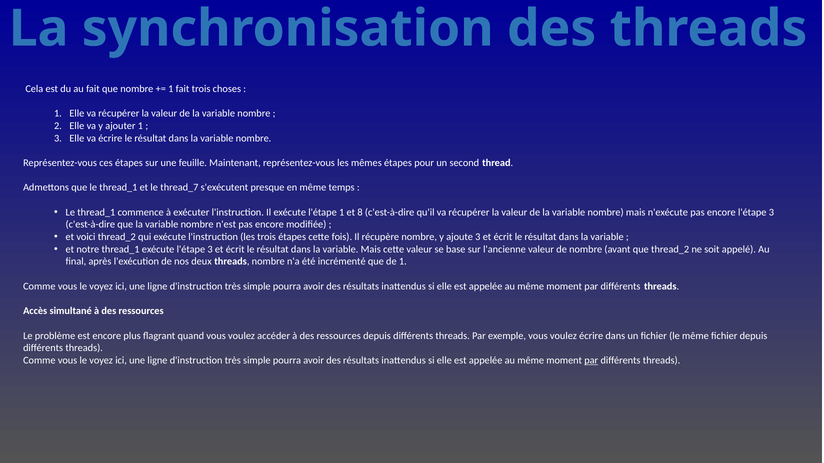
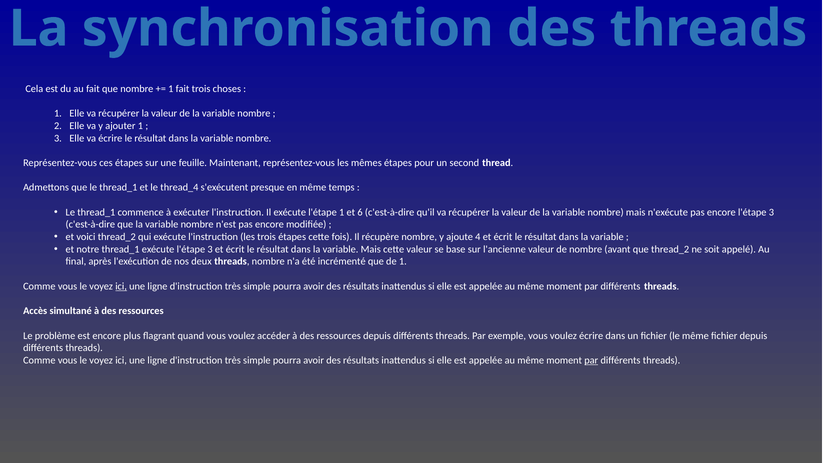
thread_7: thread_7 -> thread_4 (179, 188)
8: 8 -> 6 (360, 212)
ajoute 3: 3 -> 4 (478, 237)
ici underline: none -> present (121, 287)
